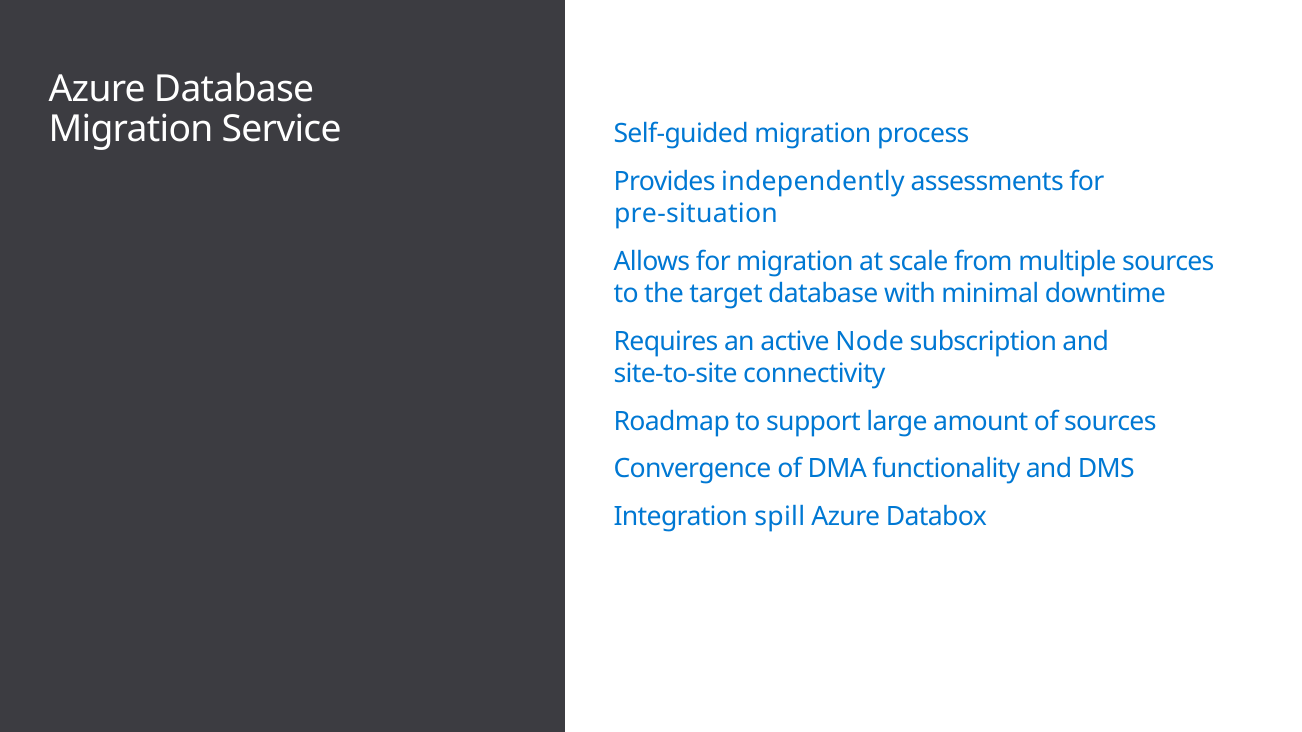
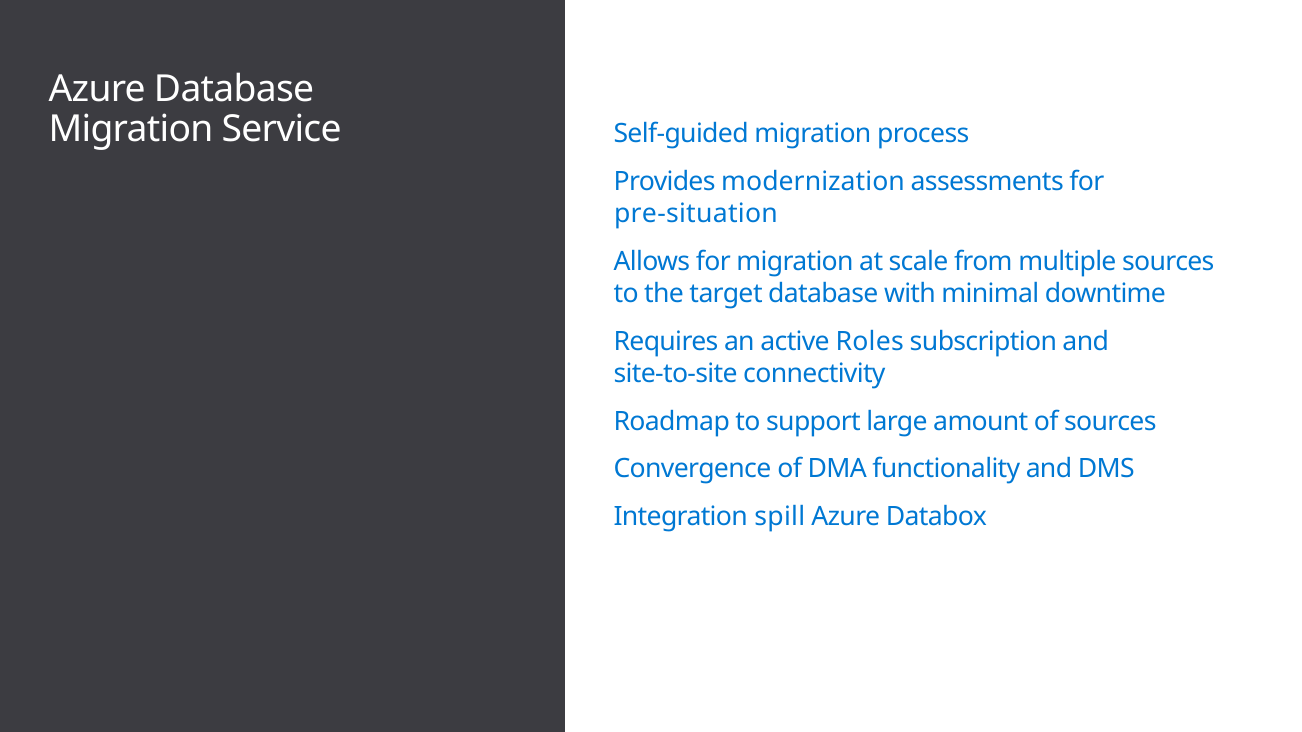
independently: independently -> modernization (813, 182)
Node: Node -> Roles (870, 342)
